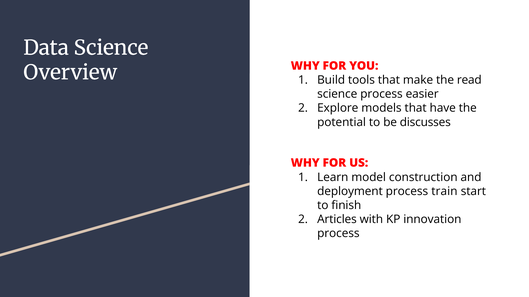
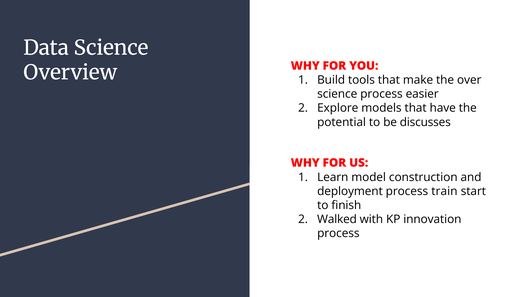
read: read -> over (469, 80)
Articles: Articles -> Walked (337, 220)
